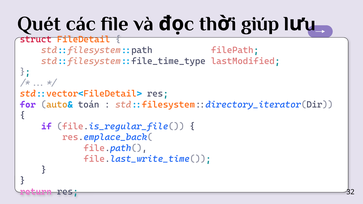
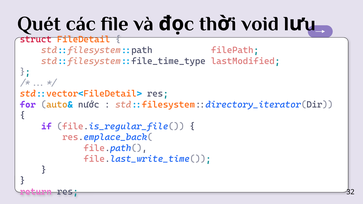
giúp: giúp -> void (260, 24)
toán: toán -> nước (89, 105)
